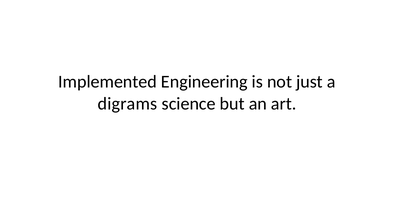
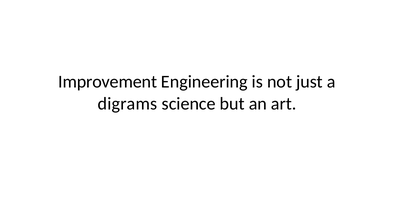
Implemented: Implemented -> Improvement (108, 82)
